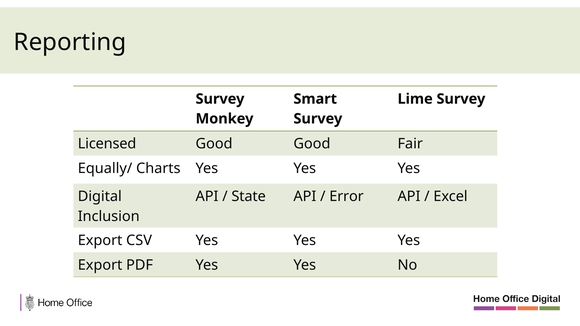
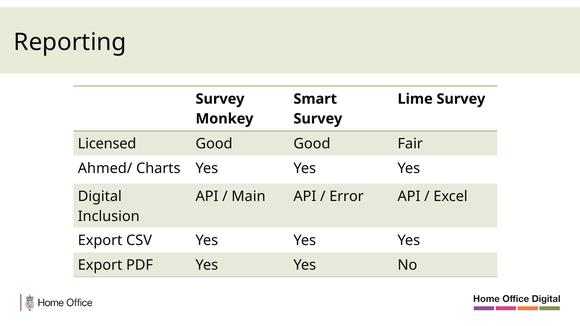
Equally/: Equally/ -> Ahmed/ (105, 169)
State: State -> Main (249, 197)
